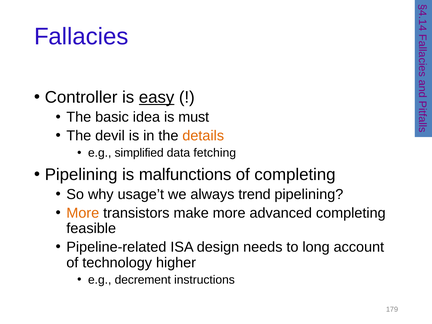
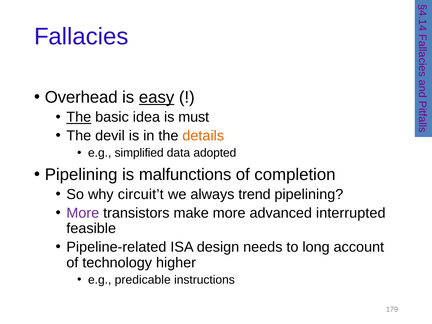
Controller: Controller -> Overhead (81, 97)
The underline: none -> present (79, 117)
fetching: fetching -> adopted (215, 153)
of completing: completing -> completion (295, 175)
usage’t: usage’t -> circuit’t (141, 194)
More colour: orange -> purple (83, 213)
advanced completing: completing -> interrupted (351, 213)
decrement: decrement -> predicable (143, 280)
